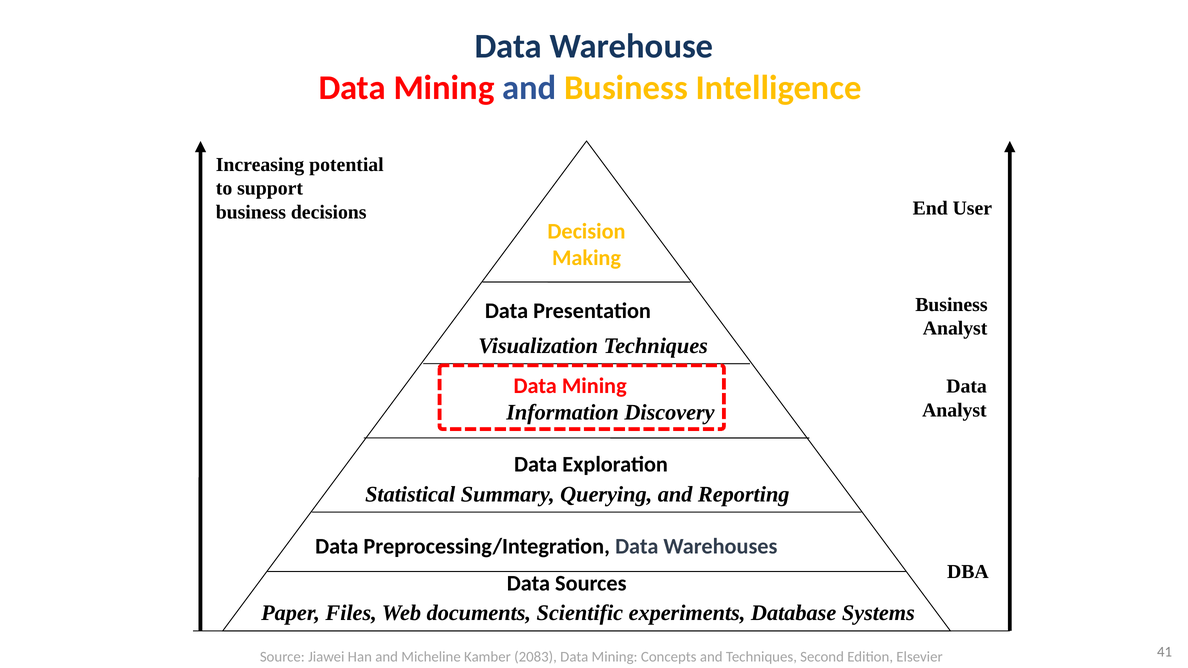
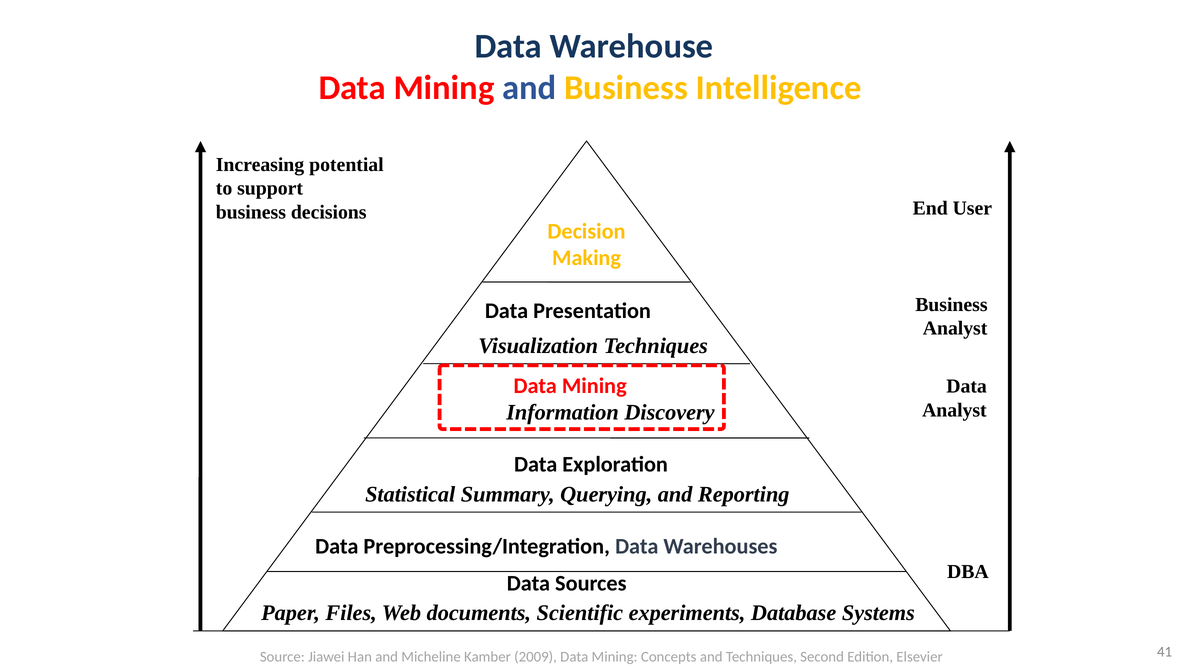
2083: 2083 -> 2009 (536, 657)
